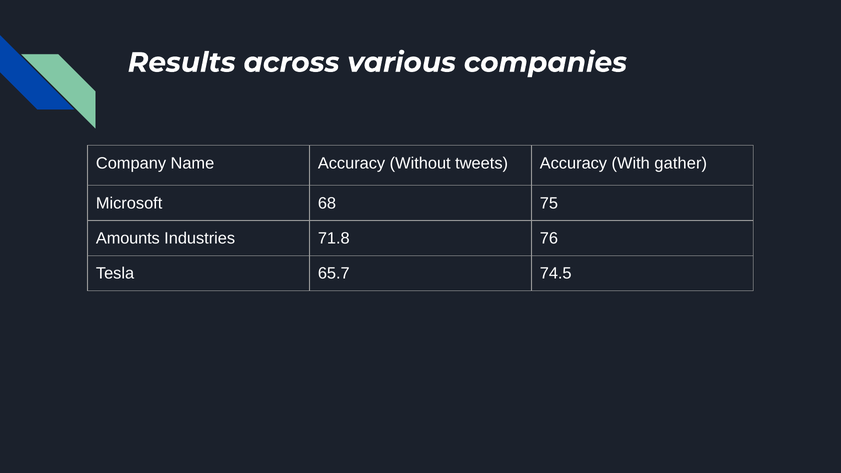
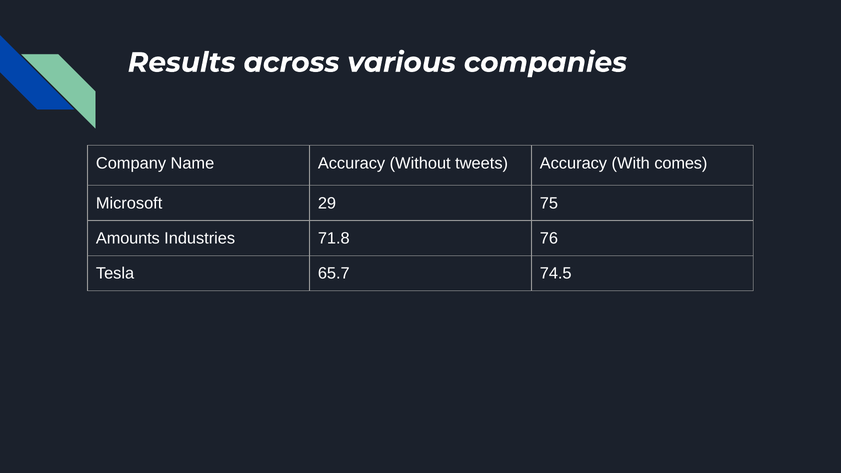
gather: gather -> comes (681, 163)
68: 68 -> 29 (327, 203)
